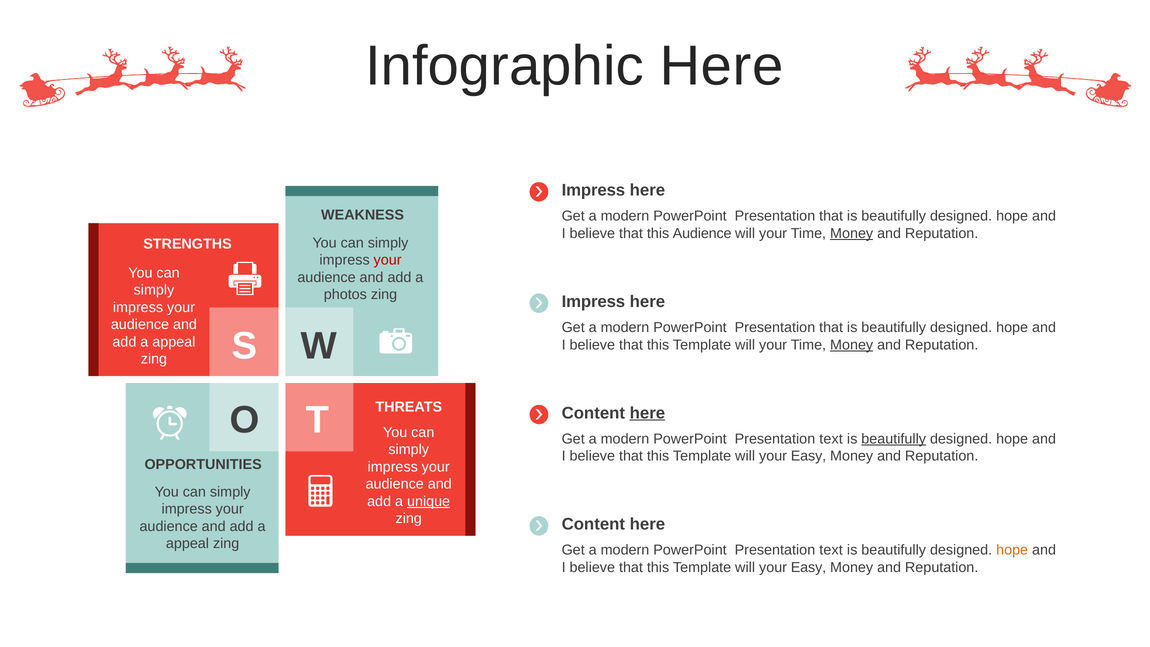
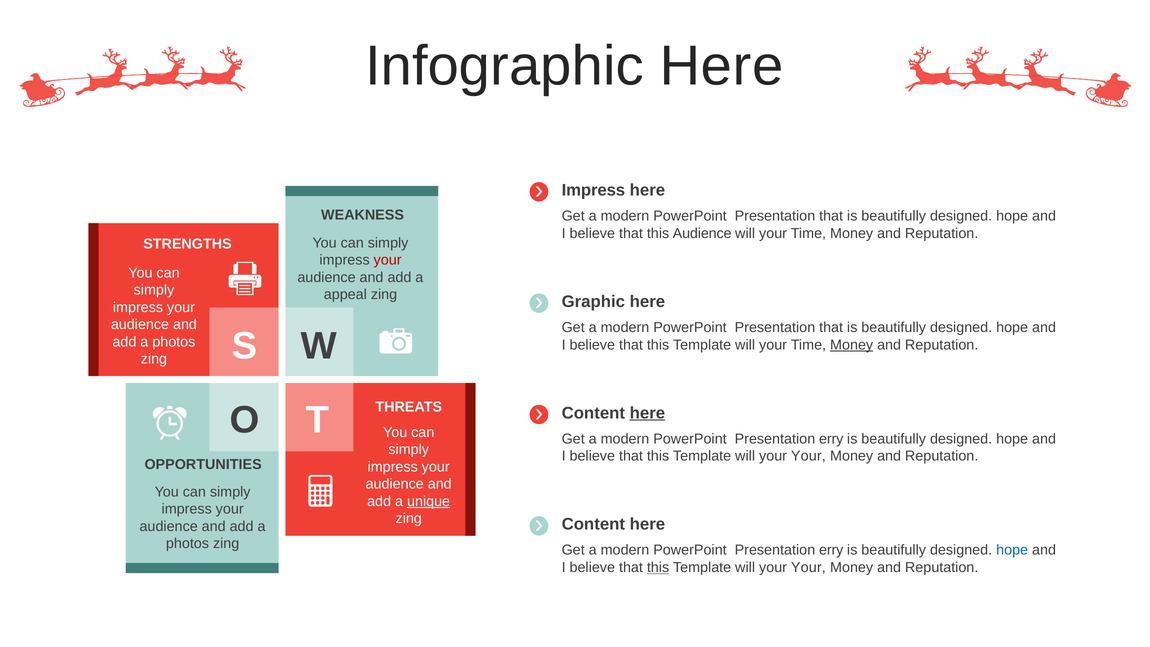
Money underline: present -> none (852, 233)
photos: photos -> appeal (345, 294)
Impress: Impress -> Graphic (593, 302)
appeal: appeal -> photos (174, 342)
text: text -> erry (831, 439)
beautifully underline: present -> none (894, 439)
Easy: Easy -> Your (808, 456)
appeal: appeal -> photos (187, 544)
text: text -> erry (831, 550)
hope colour: orange -> blue (1012, 550)
this underline: none -> present (658, 567)
Easy: Easy -> Your (808, 567)
